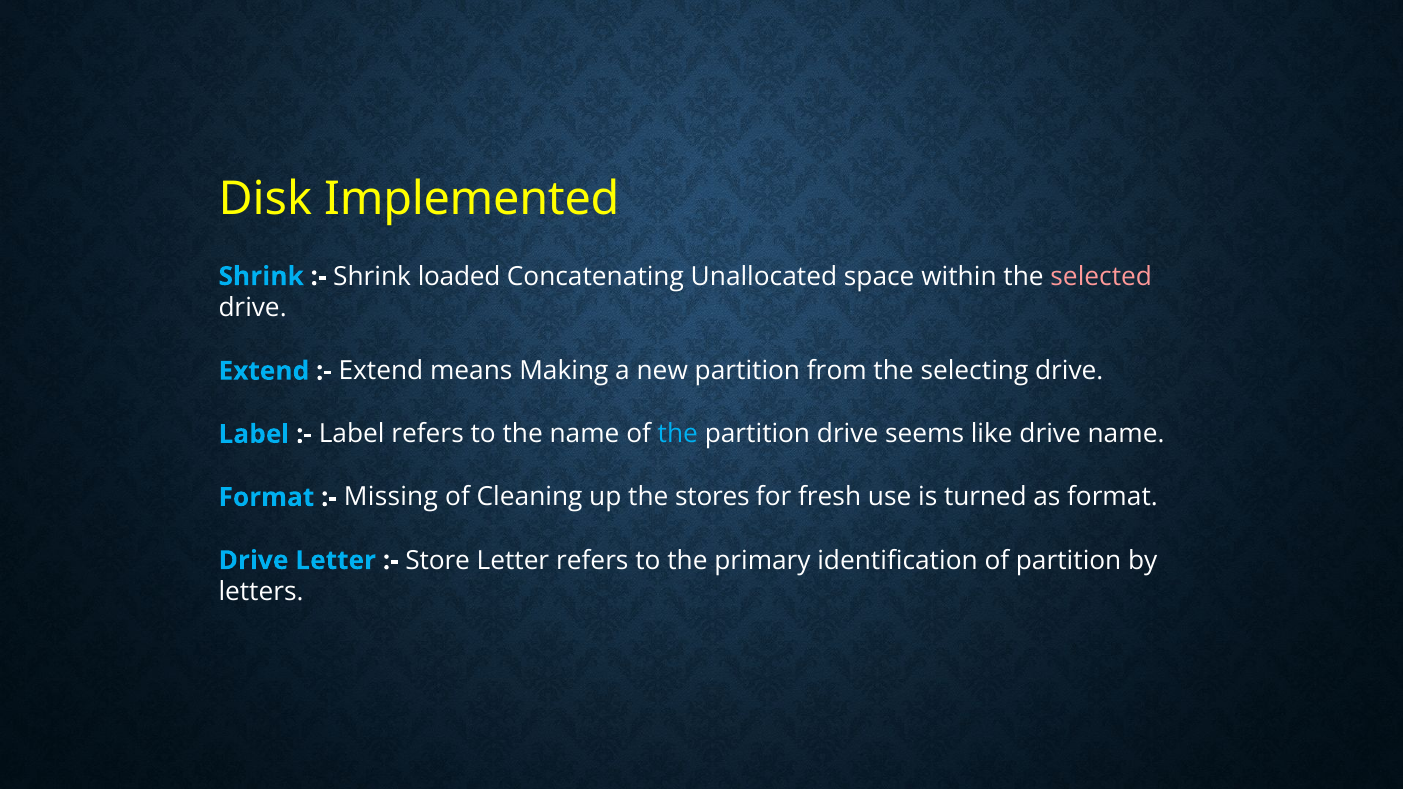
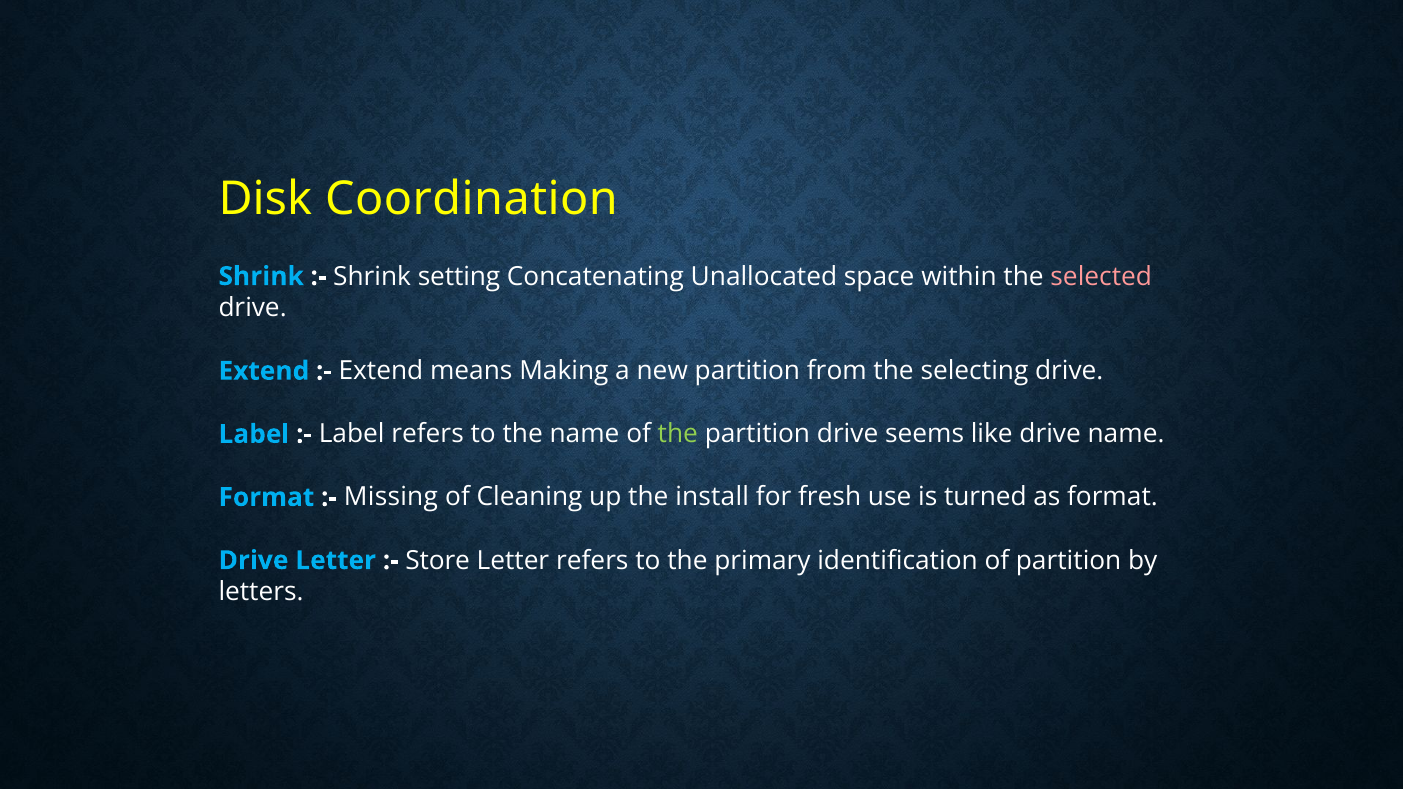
Implemented: Implemented -> Coordination (472, 199)
loaded: loaded -> setting (459, 276)
the colour: light blue -> light green (678, 434)
stores: stores -> install (712, 497)
